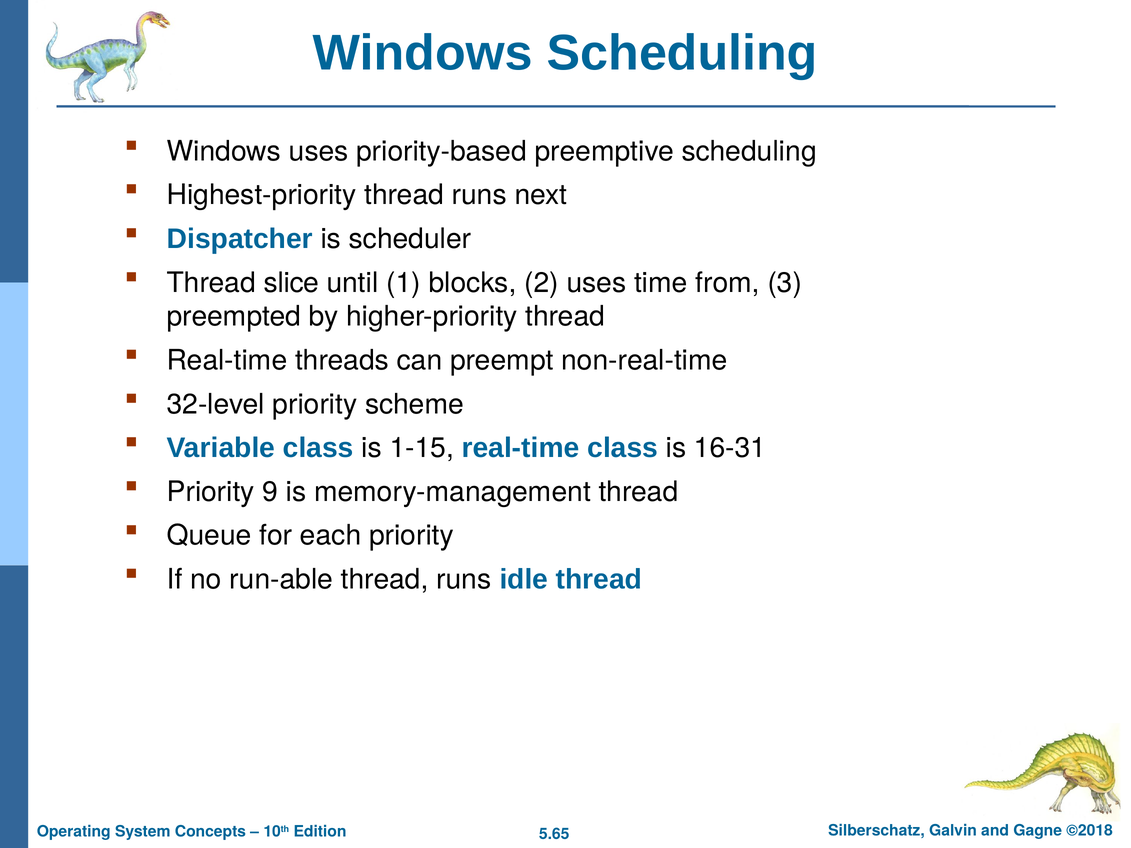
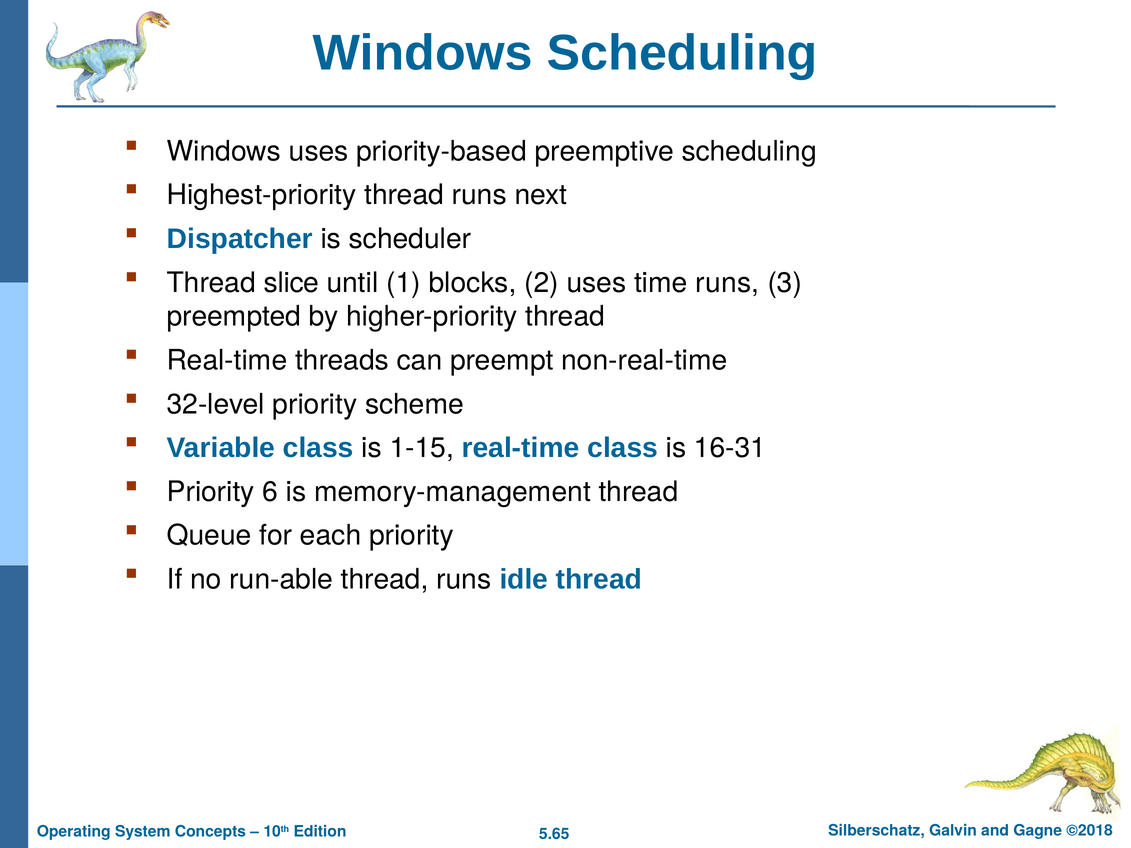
time from: from -> runs (727, 283)
9: 9 -> 6 (270, 492)
